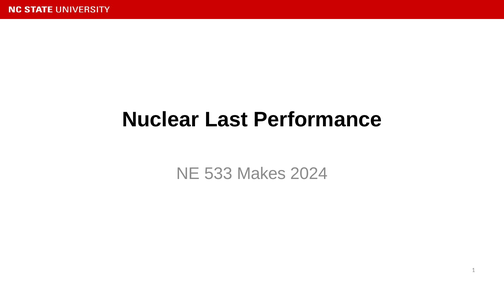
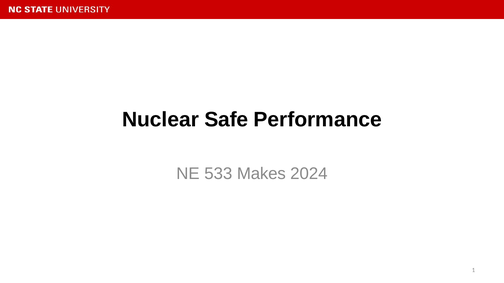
Last: Last -> Safe (226, 120)
